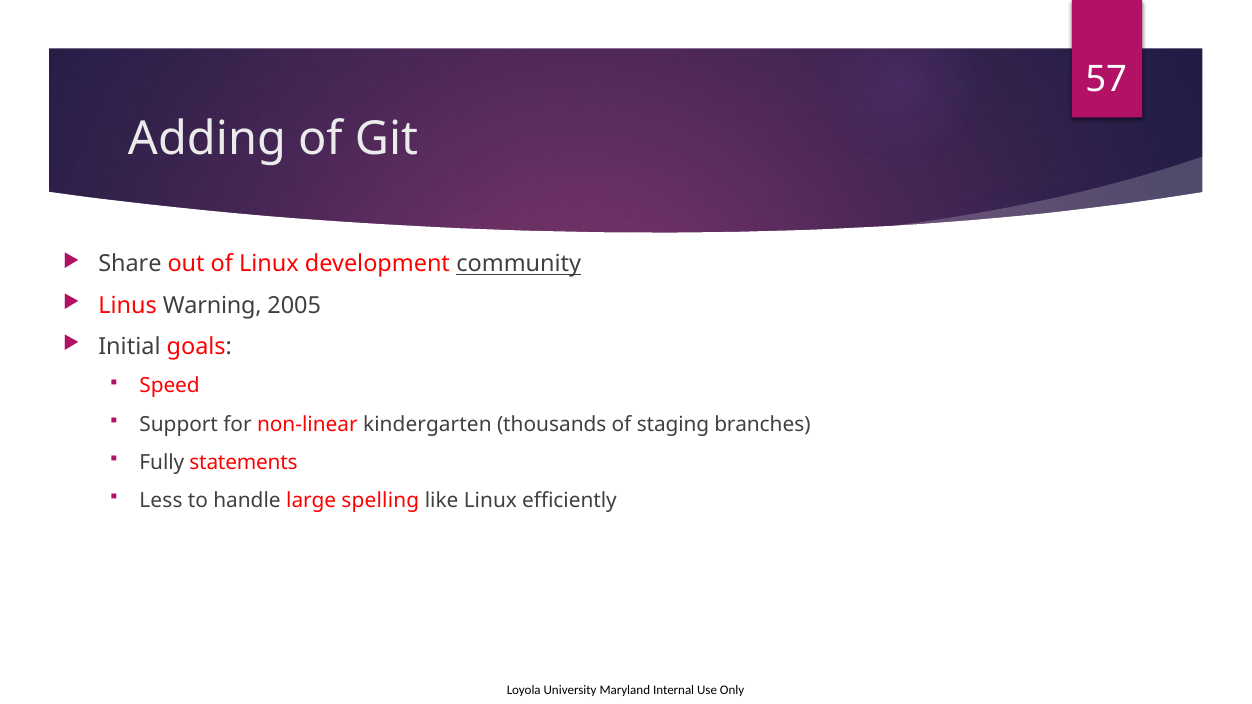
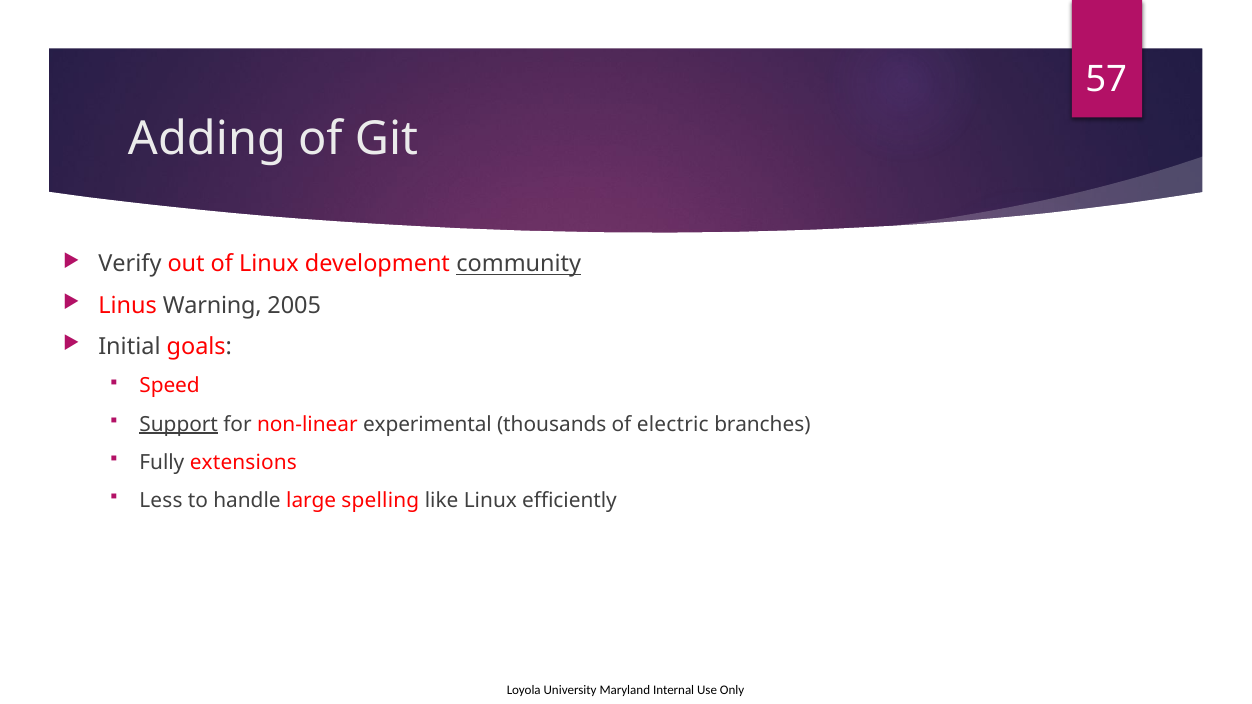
Share: Share -> Verify (130, 264)
Support underline: none -> present (179, 424)
kindergarten: kindergarten -> experimental (427, 424)
staging: staging -> electric (673, 424)
statements: statements -> extensions (243, 462)
